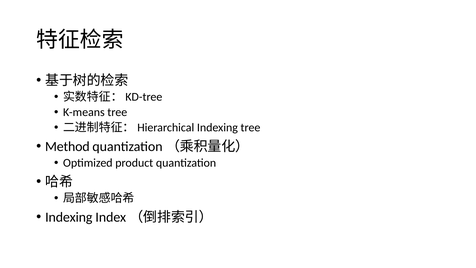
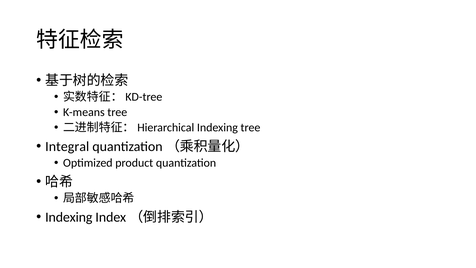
Method: Method -> Integral (67, 146)
